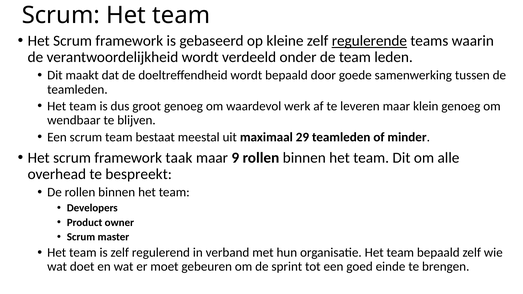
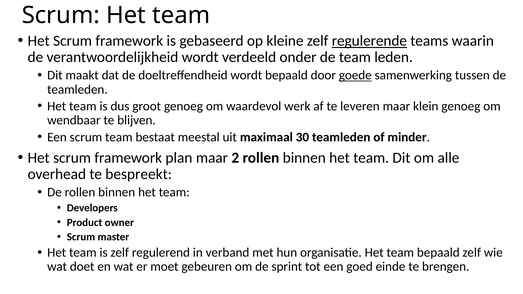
goede underline: none -> present (355, 75)
29: 29 -> 30 (302, 137)
taak: taak -> plan (179, 158)
9: 9 -> 2 (235, 158)
